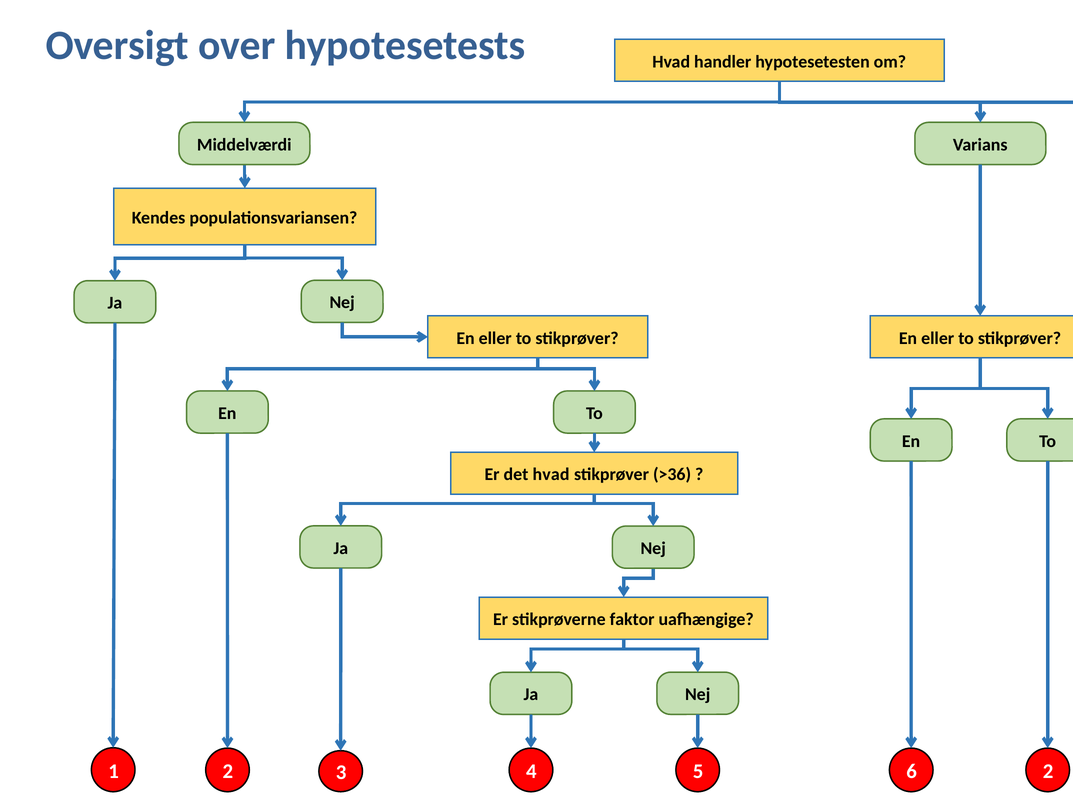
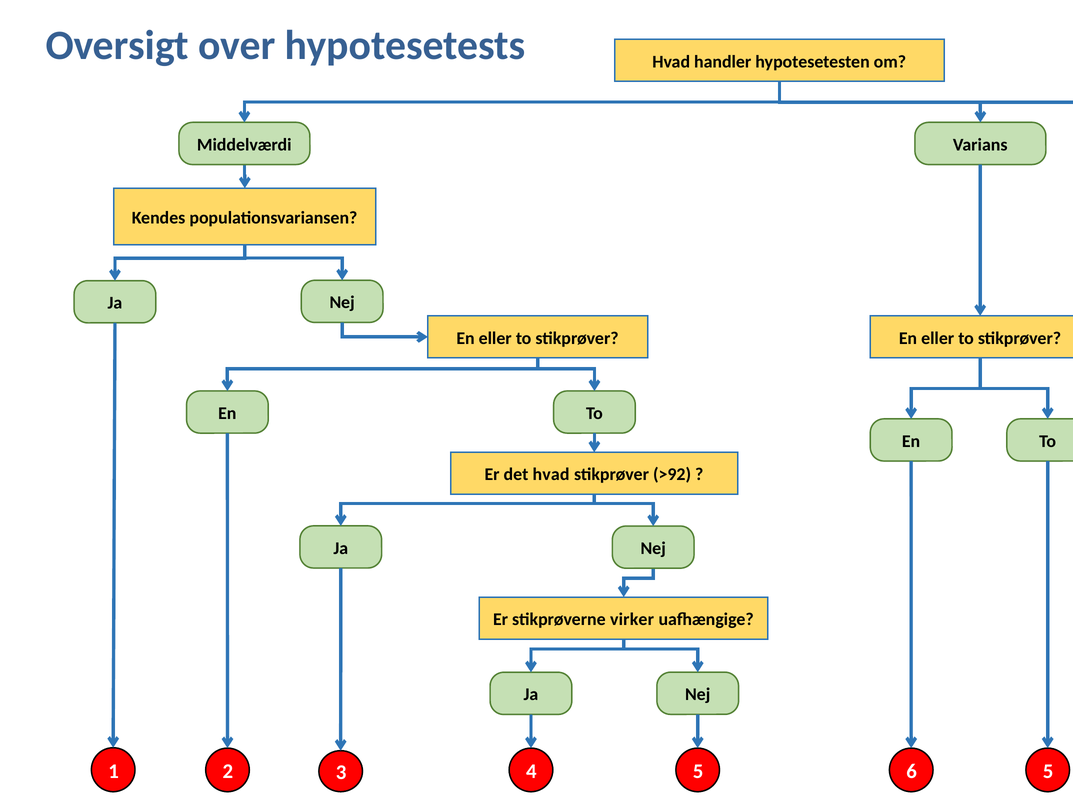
>36: >36 -> >92 (672, 475)
faktor: faktor -> virker (632, 620)
6 2: 2 -> 5 (1048, 772)
